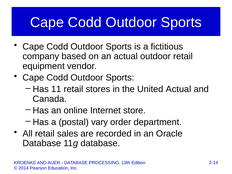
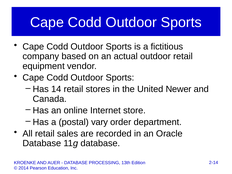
11: 11 -> 14 (56, 89)
United Actual: Actual -> Newer (179, 89)
